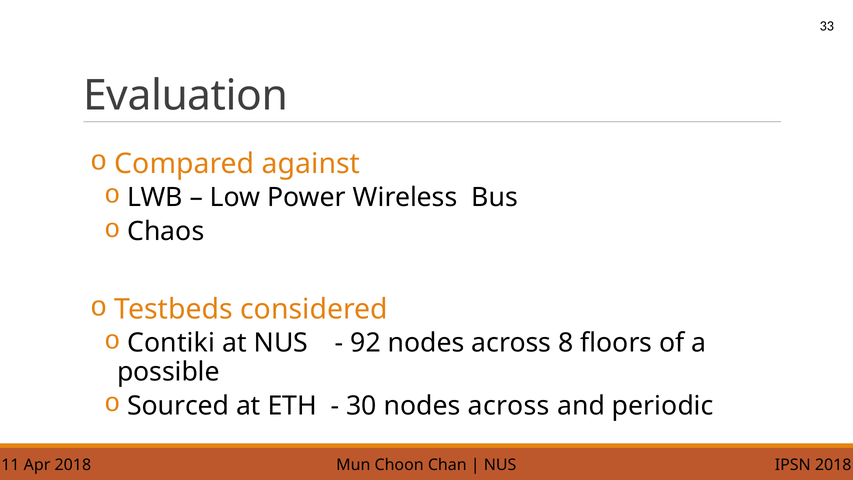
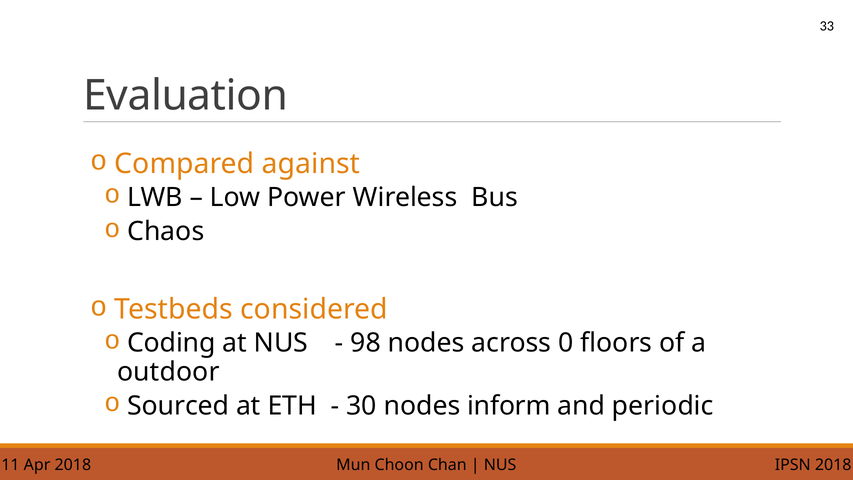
Contiki: Contiki -> Coding (171, 343)
92: 92 -> 98 (366, 343)
8: 8 -> 0 (566, 343)
possible: possible -> outdoor (168, 372)
30 nodes across: across -> inform (509, 406)
